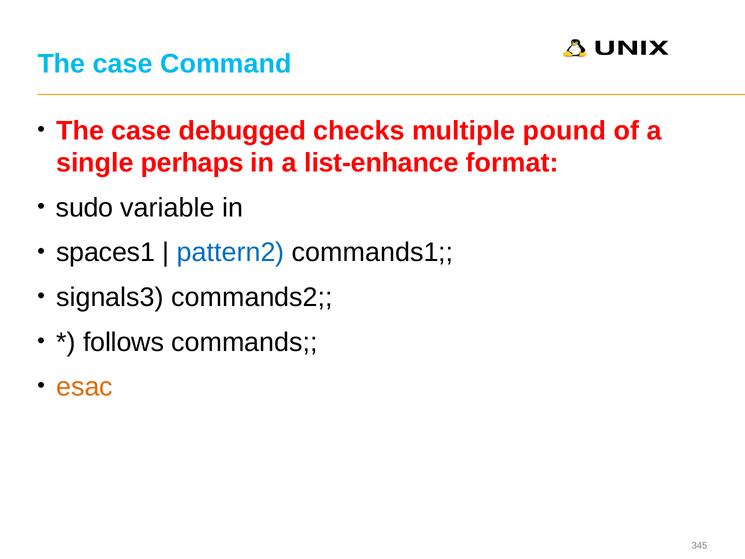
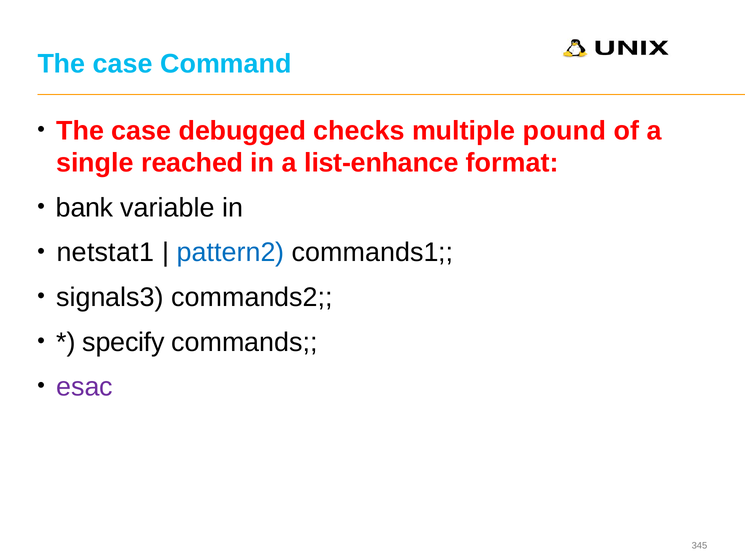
perhaps: perhaps -> reached (192, 163)
sudo: sudo -> bank (85, 208)
spaces1: spaces1 -> netstat1 (105, 252)
follows: follows -> specify (124, 342)
esac colour: orange -> purple (85, 387)
